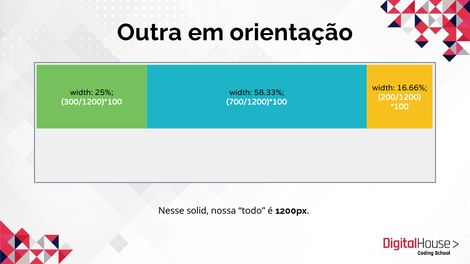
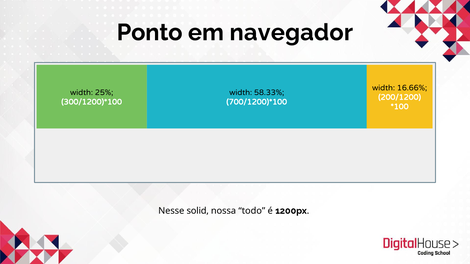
Outra: Outra -> Ponto (150, 33)
orientação: orientação -> navegador (291, 33)
